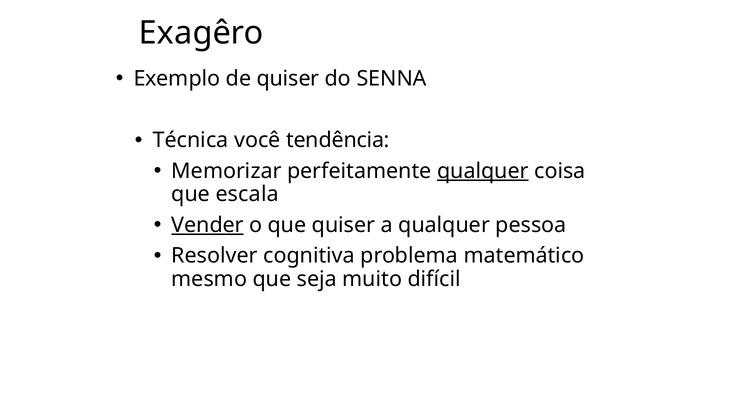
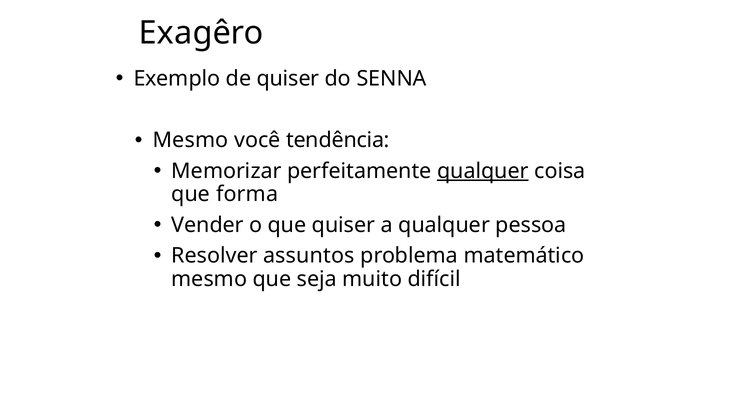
Técnica: Técnica -> Mesmo (190, 140)
escala: escala -> forma (247, 194)
Vender underline: present -> none (208, 225)
cognitiva: cognitiva -> assuntos (309, 256)
